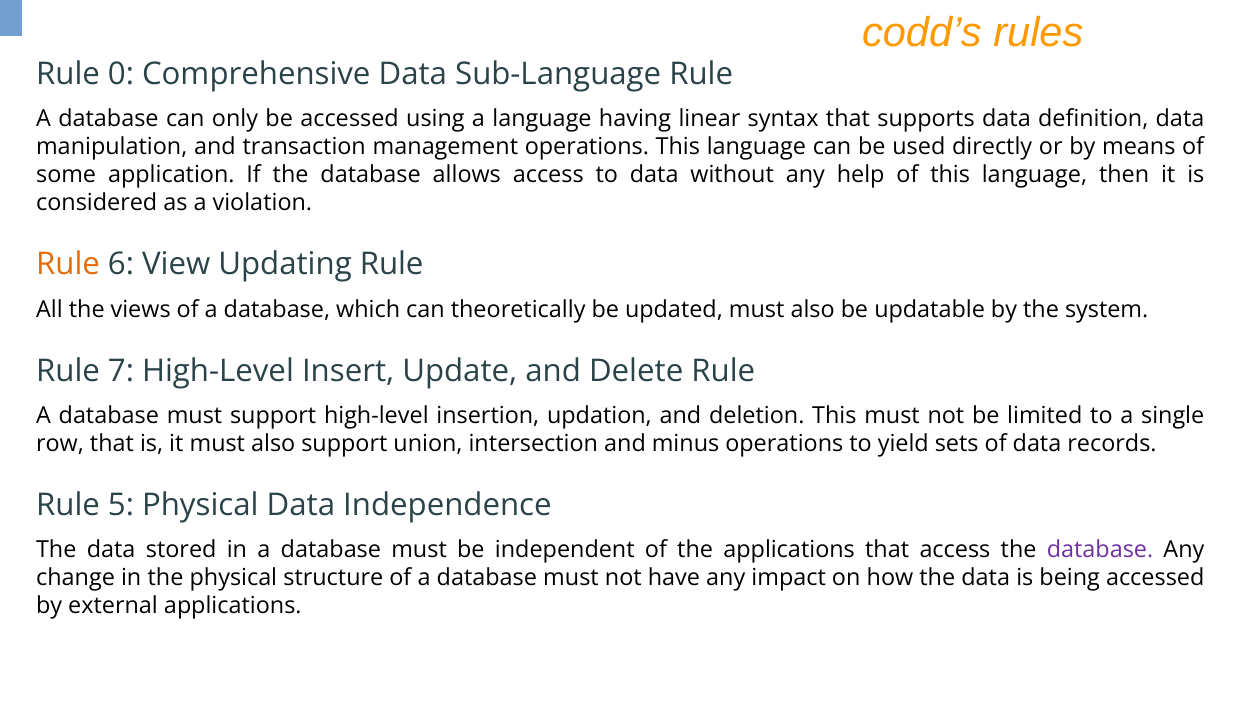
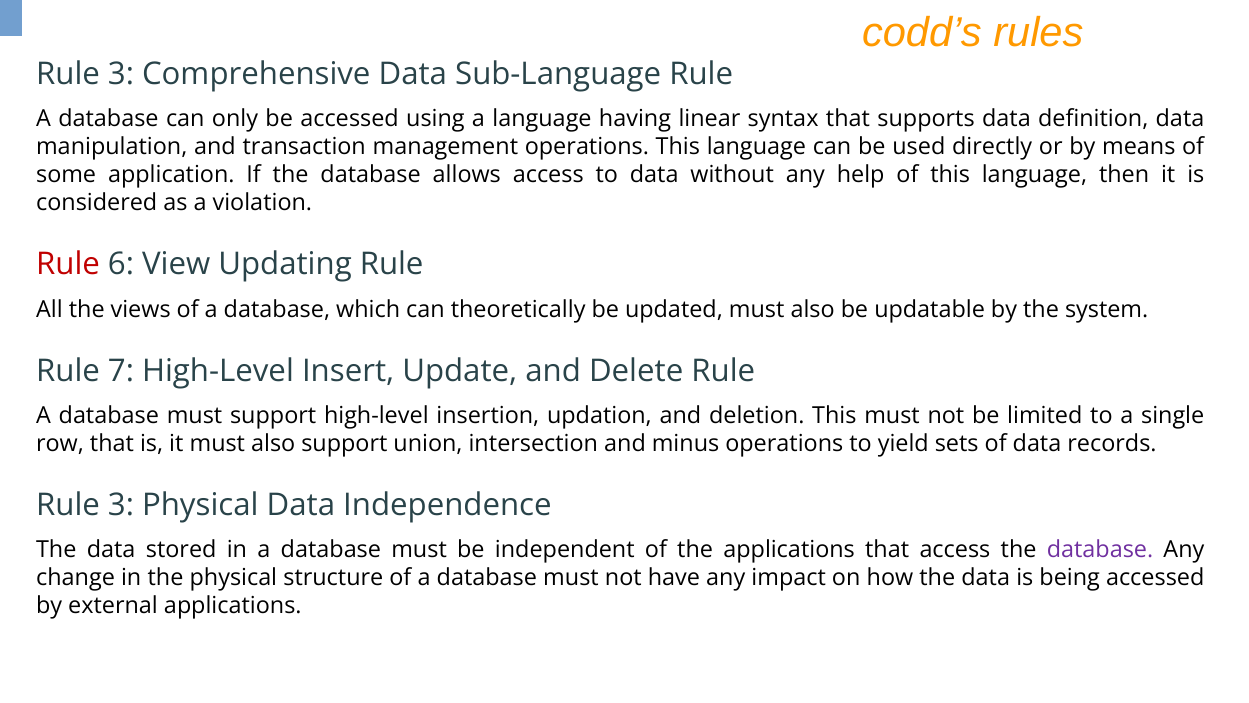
0: 0 -> 3 (121, 74)
Rule colour: orange -> red (68, 264)
5: 5 -> 3 (121, 505)
